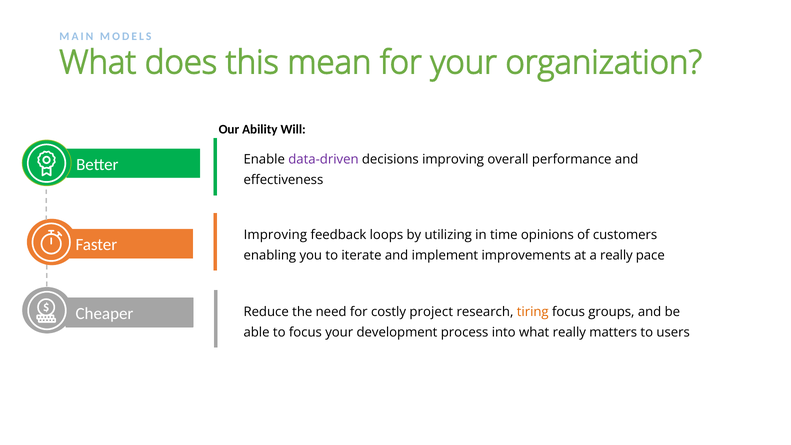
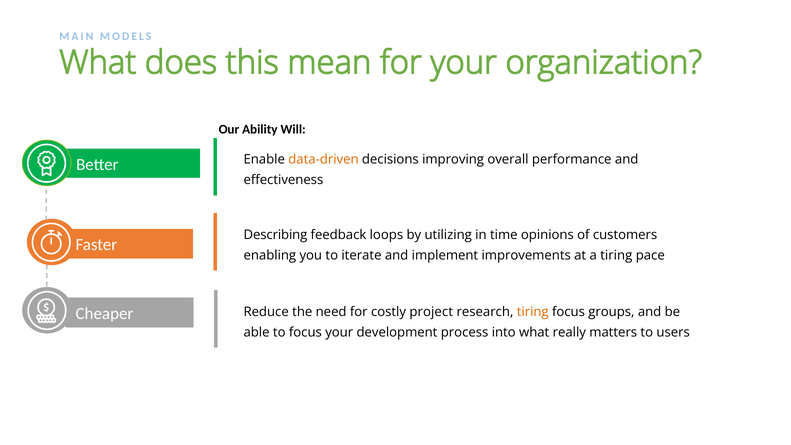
data-driven colour: purple -> orange (323, 159)
Improving: Improving -> Describing (275, 235)
a really: really -> tiring (616, 255)
